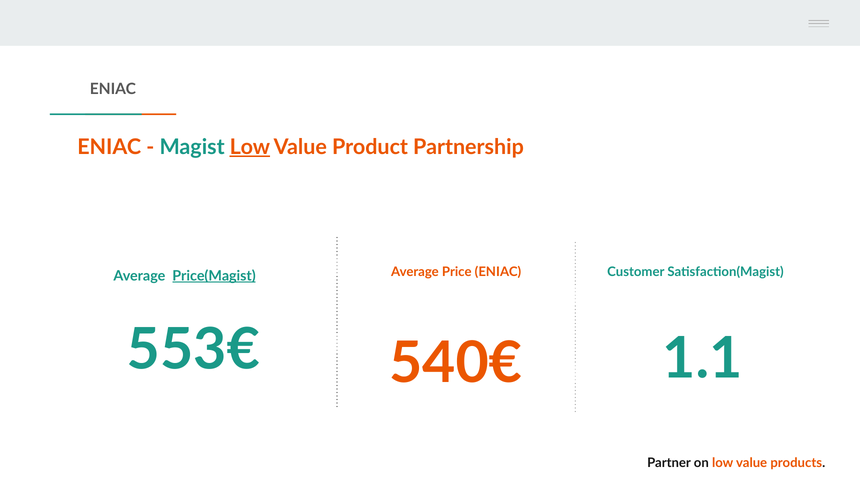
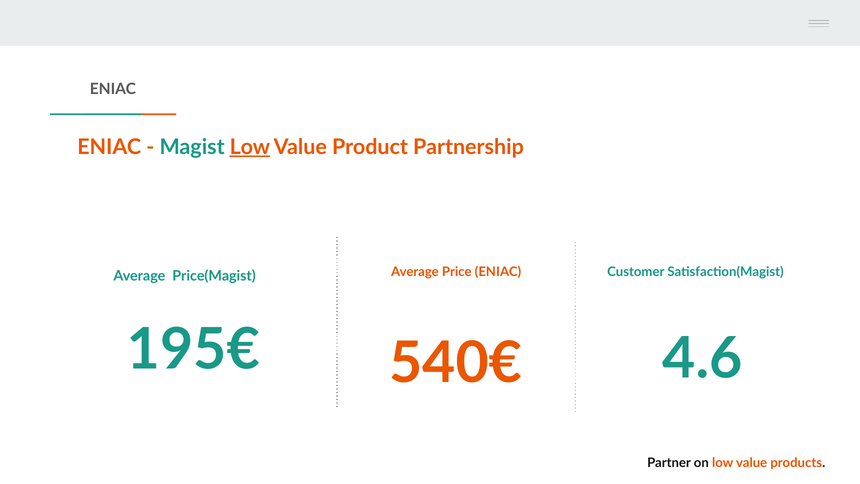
Price(Magist underline: present -> none (214, 276)
553€: 553€ -> 195€ (193, 350)
1.1: 1.1 -> 4.6 (703, 359)
